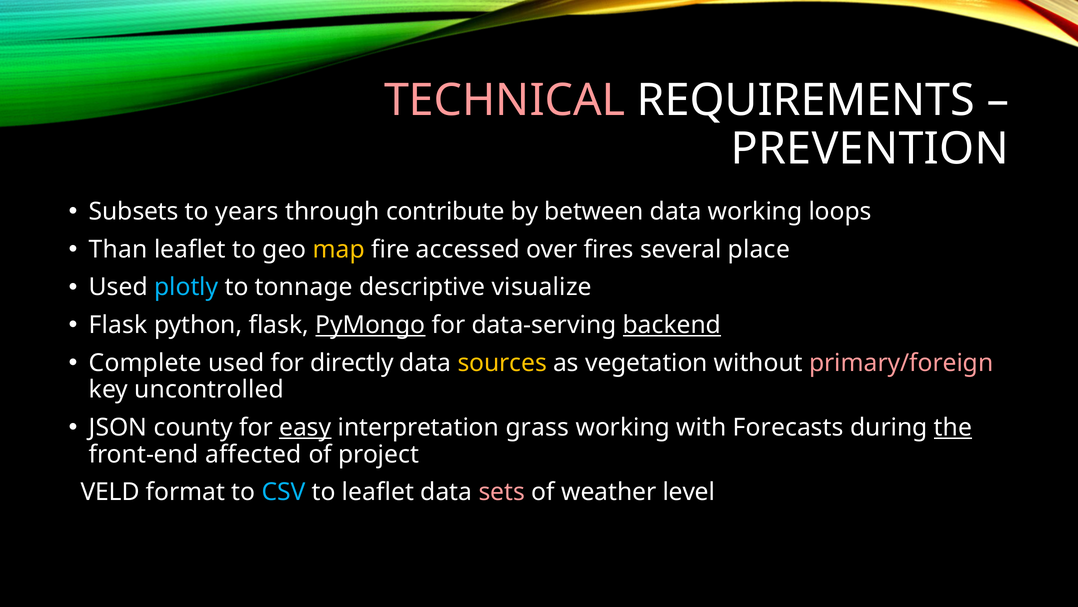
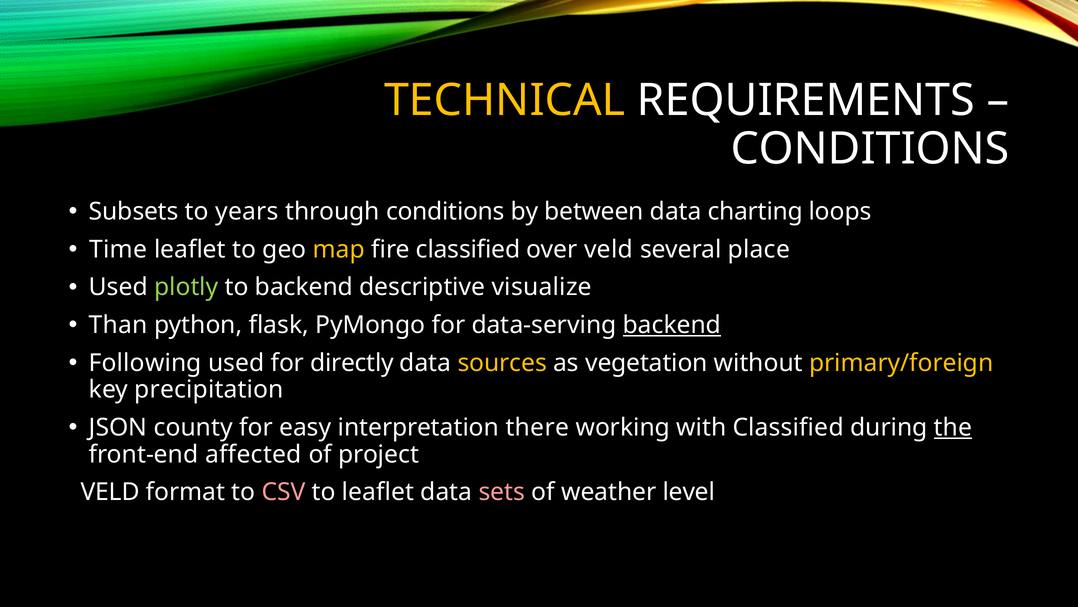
TECHNICAL colour: pink -> yellow (505, 100)
PREVENTION: PREVENTION -> CONDITIONS (870, 149)
through contribute: contribute -> conditions (445, 211)
data working: working -> charting (755, 211)
Than: Than -> Time (118, 249)
fire accessed: accessed -> classified (468, 249)
over fires: fires -> veld (609, 249)
plotly colour: light blue -> light green (186, 287)
to tonnage: tonnage -> backend (304, 287)
Flask: Flask -> Than (118, 325)
PyMongo underline: present -> none (370, 325)
Complete: Complete -> Following (145, 363)
primary/foreign colour: pink -> yellow (901, 363)
uncontrolled: uncontrolled -> precipitation (209, 389)
easy underline: present -> none (305, 427)
grass: grass -> there (537, 427)
with Forecasts: Forecasts -> Classified (788, 427)
CSV colour: light blue -> pink (284, 492)
